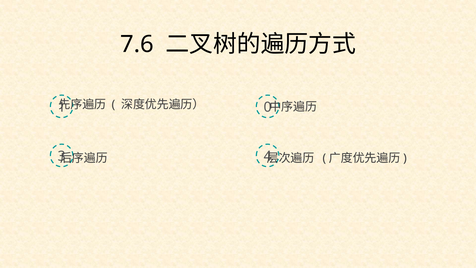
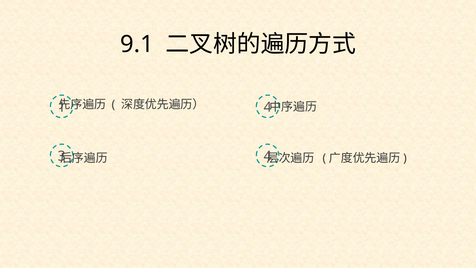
7.6: 7.6 -> 9.1 (137, 44)
0: 0 -> 4 (268, 107)
